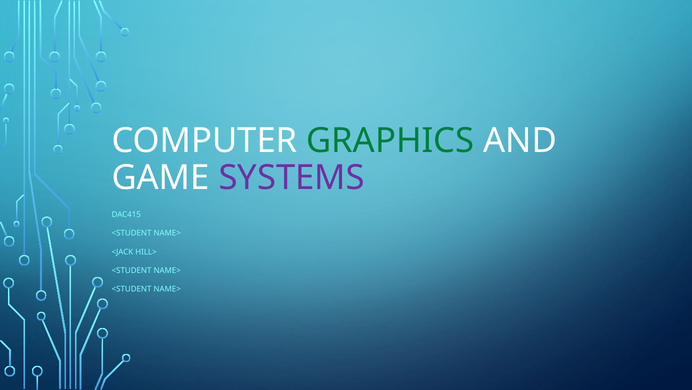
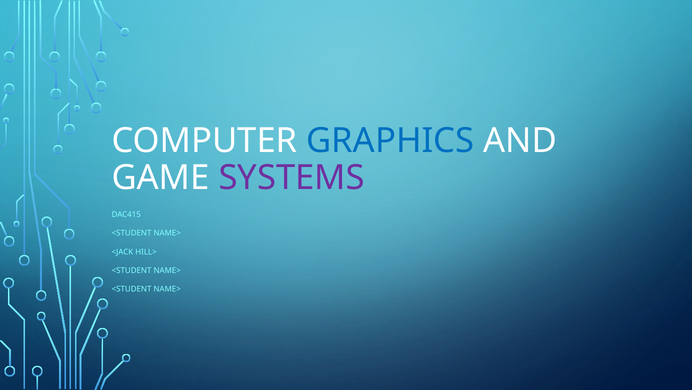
GRAPHICS colour: green -> blue (390, 140)
